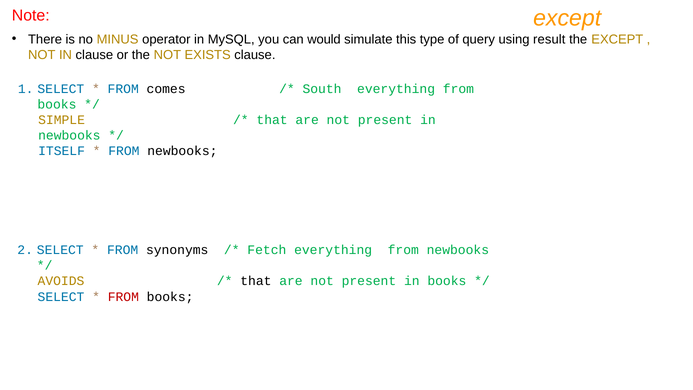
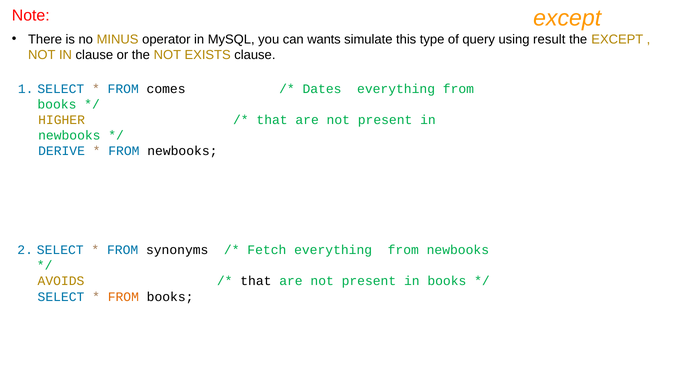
would: would -> wants (324, 39)
South: South -> Dates (322, 89)
SIMPLE: SIMPLE -> HIGHER (62, 120)
ITSELF: ITSELF -> DERIVE (62, 151)
FROM colour: red -> orange (123, 297)
